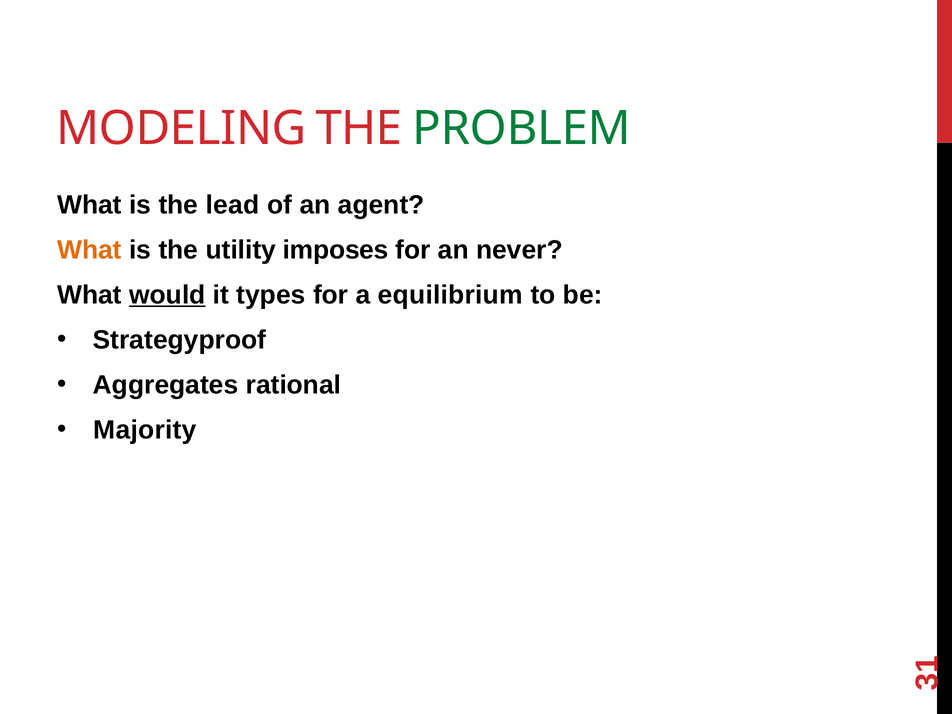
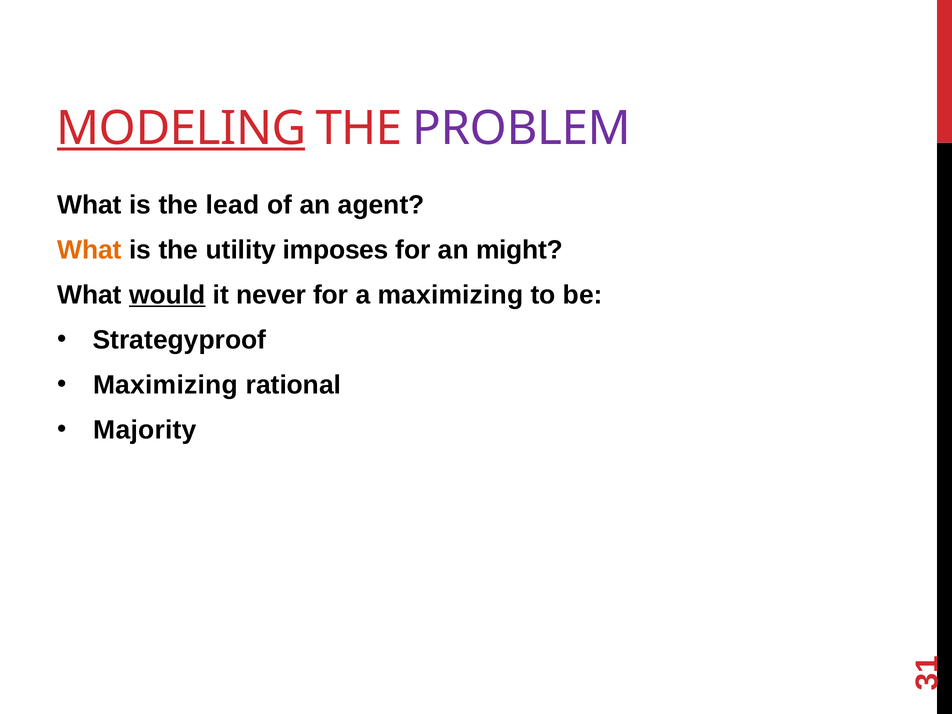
MODELING underline: none -> present (181, 129)
PROBLEM colour: green -> purple (522, 129)
never: never -> might (520, 250)
types: types -> never (271, 295)
a equilibrium: equilibrium -> maximizing (450, 295)
Aggregates: Aggregates -> Maximizing (165, 385)
